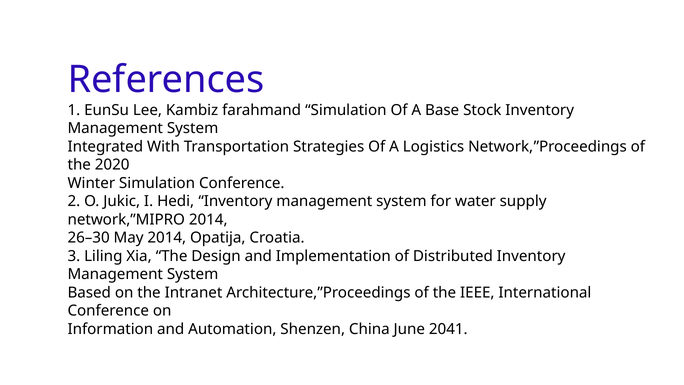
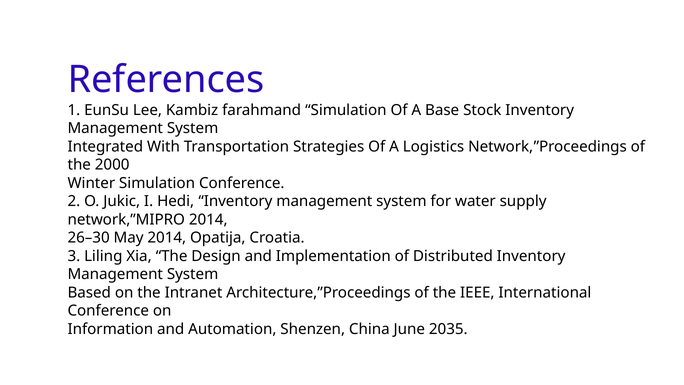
2020: 2020 -> 2000 (112, 165)
2041: 2041 -> 2035 (448, 329)
